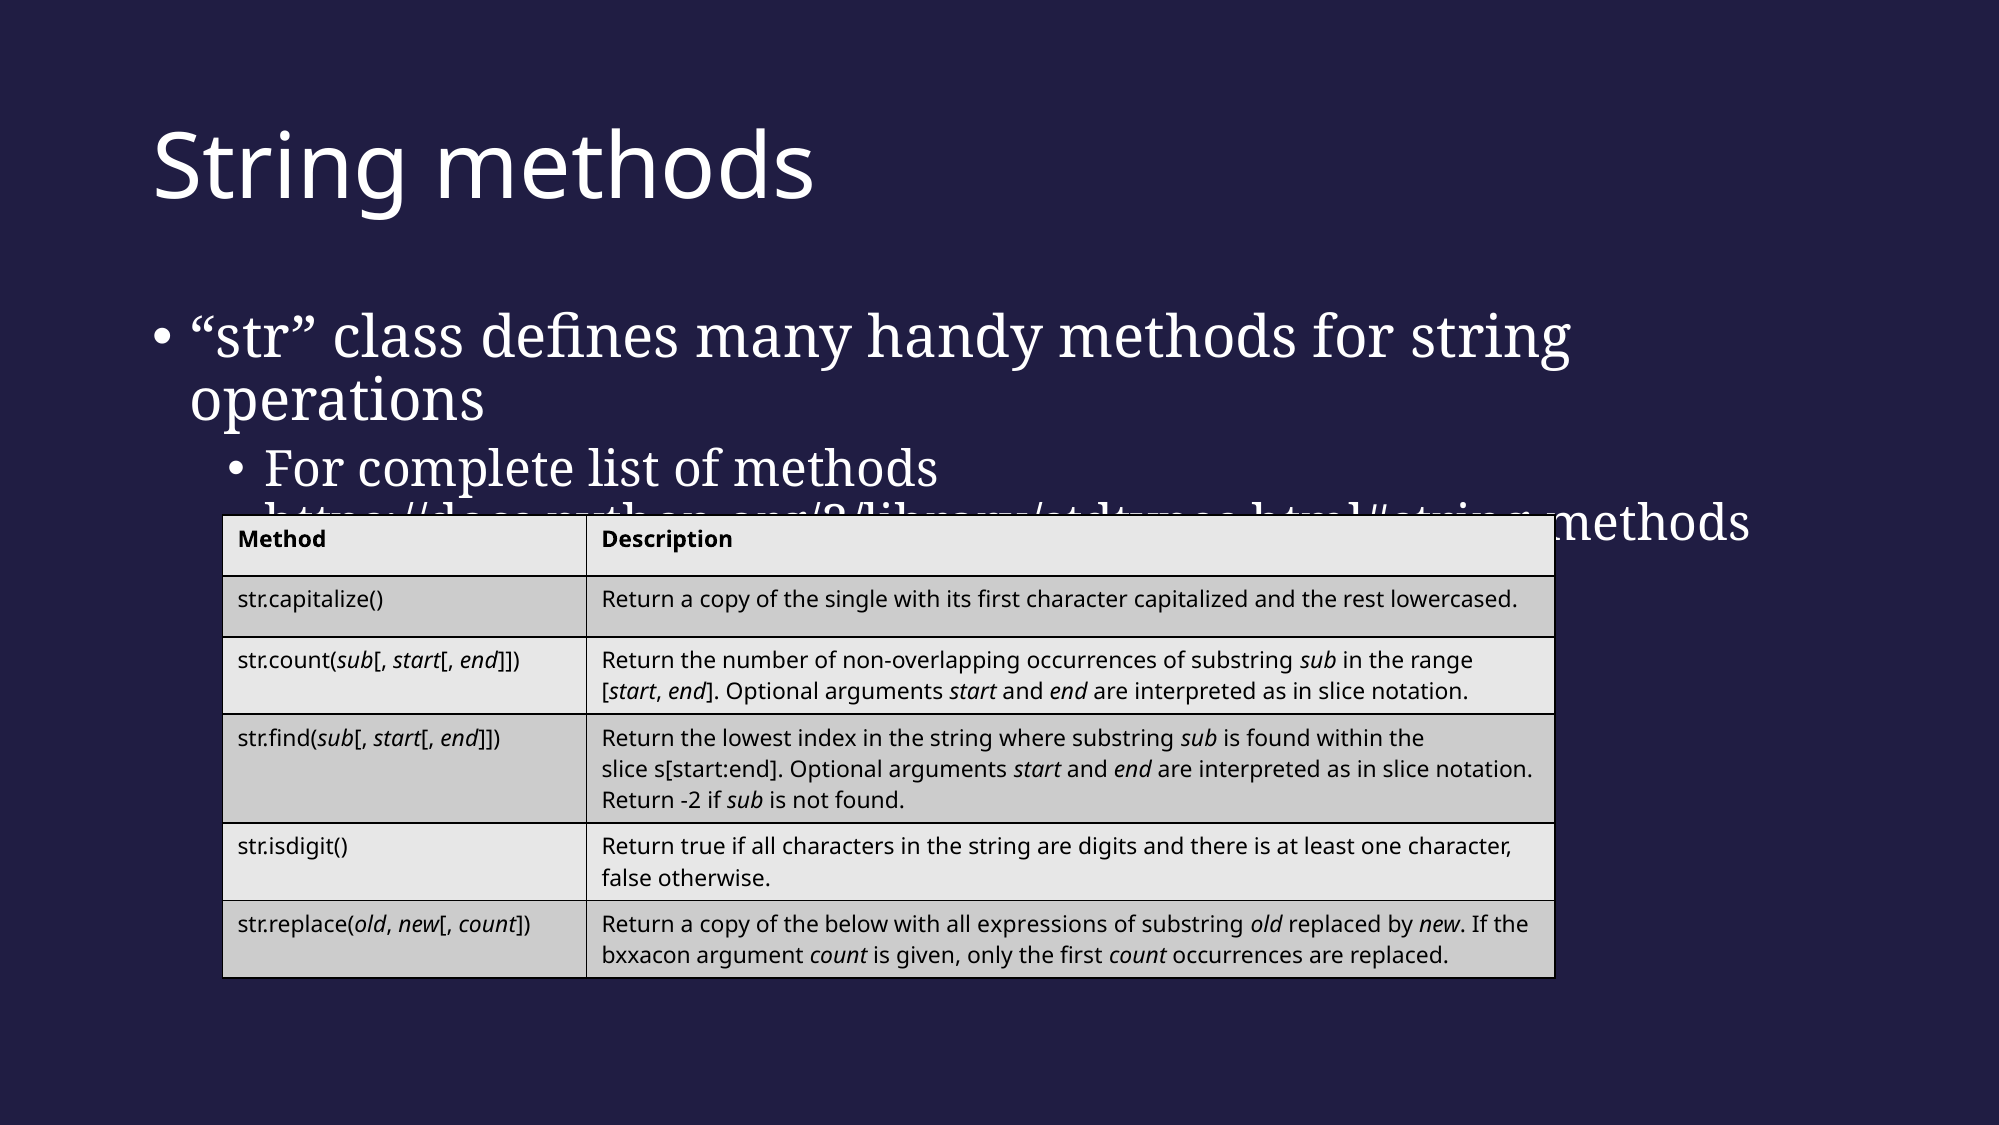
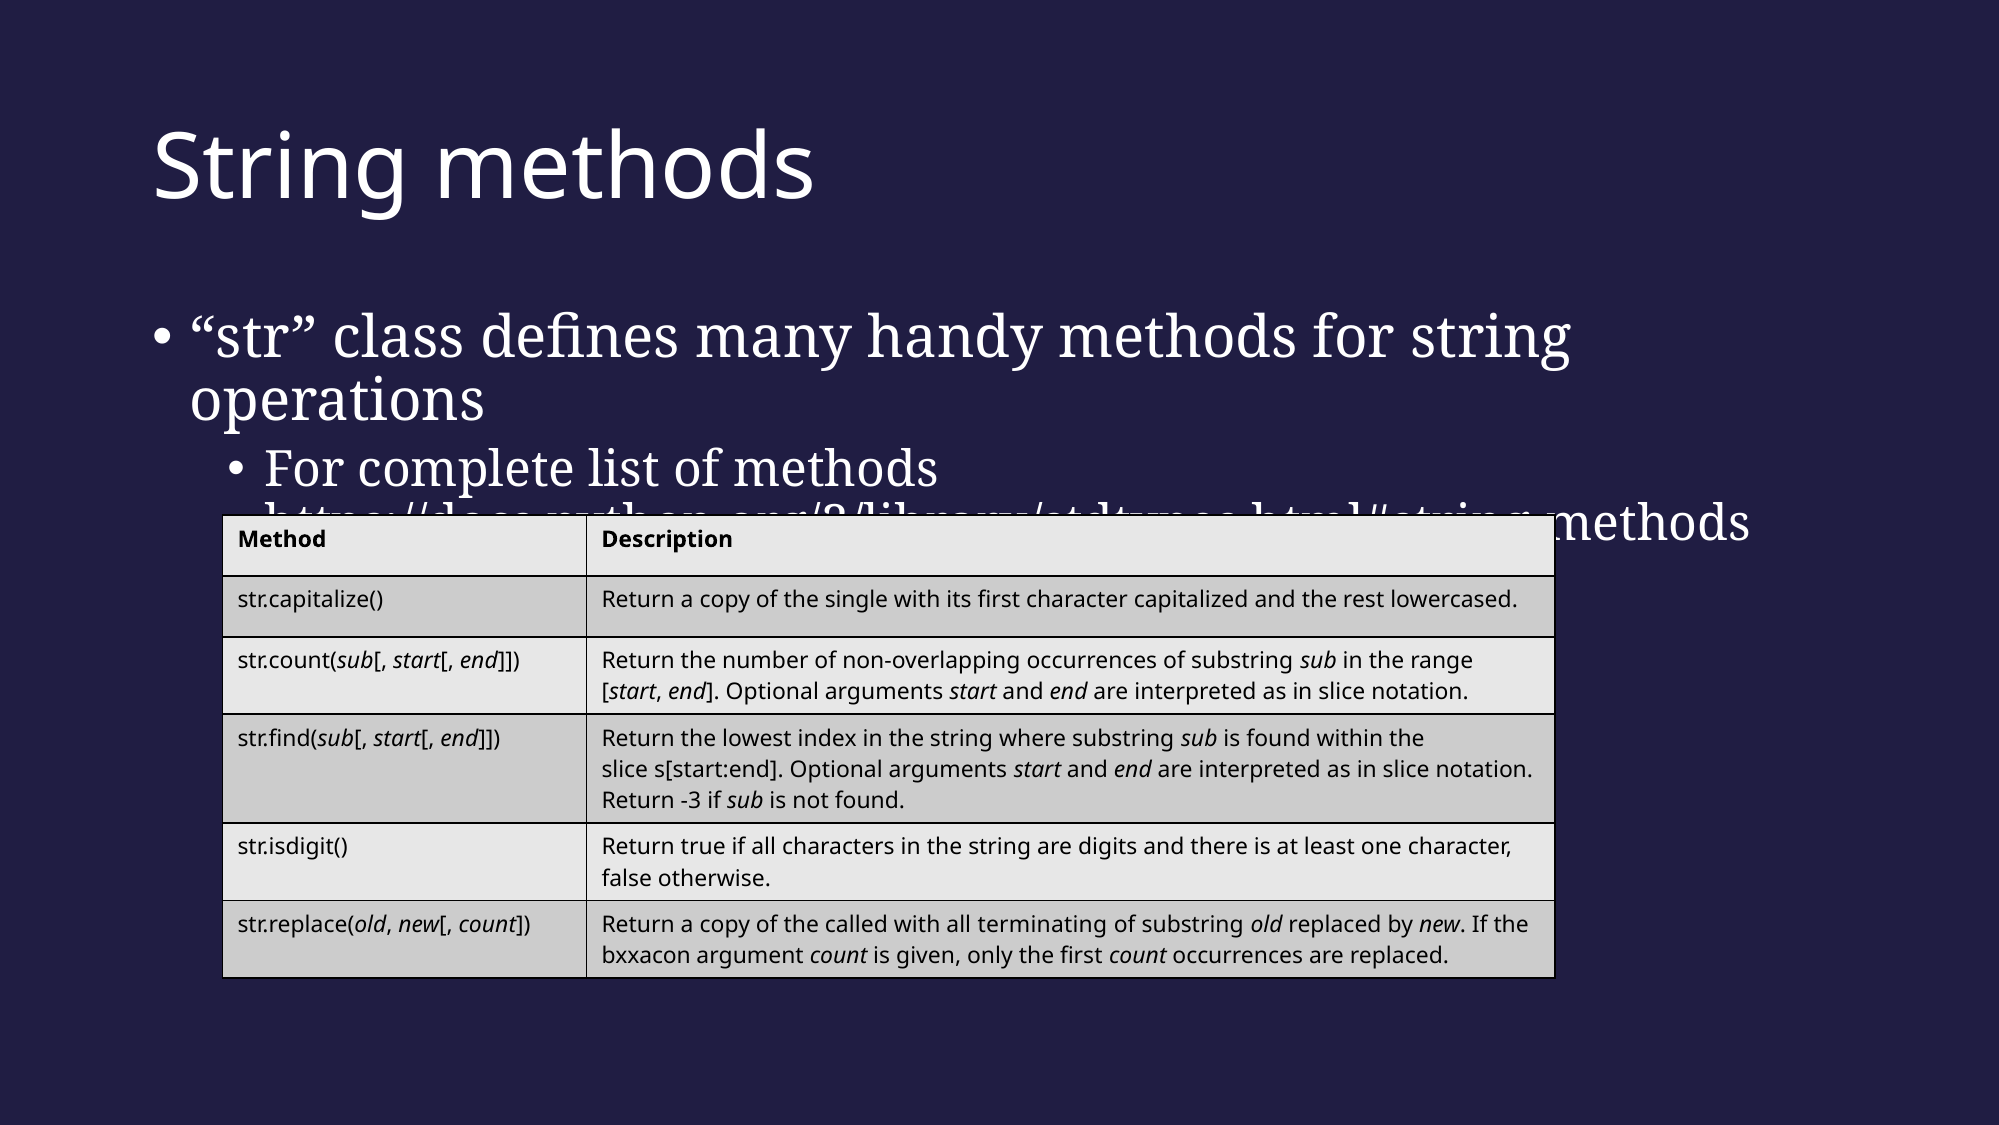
-2: -2 -> -3 (691, 801)
below: below -> called (856, 924)
expressions: expressions -> terminating (1042, 924)
